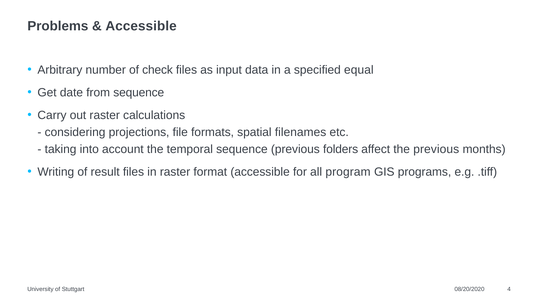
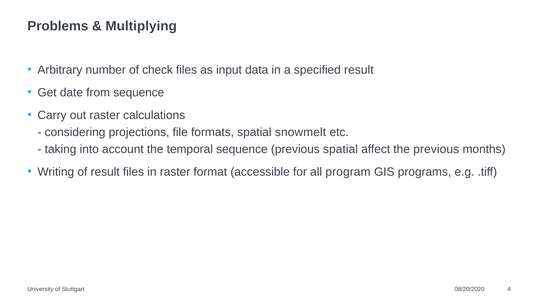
Accessible: Accessible -> Multiplying (141, 26)
specified equal: equal -> result (359, 70)
filenames: filenames -> snowmelt (301, 132)
previous folders: folders -> spatial (341, 150)
